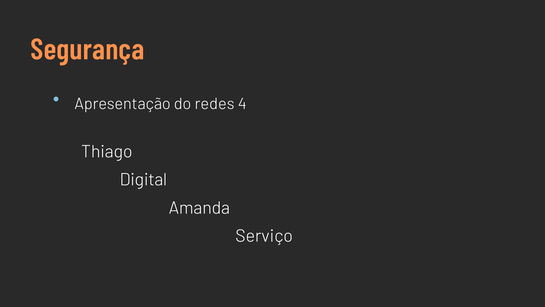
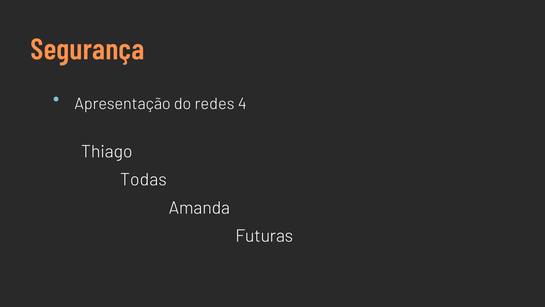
Digital: Digital -> Todas (143, 180)
Serviço: Serviço -> Futuras (264, 236)
